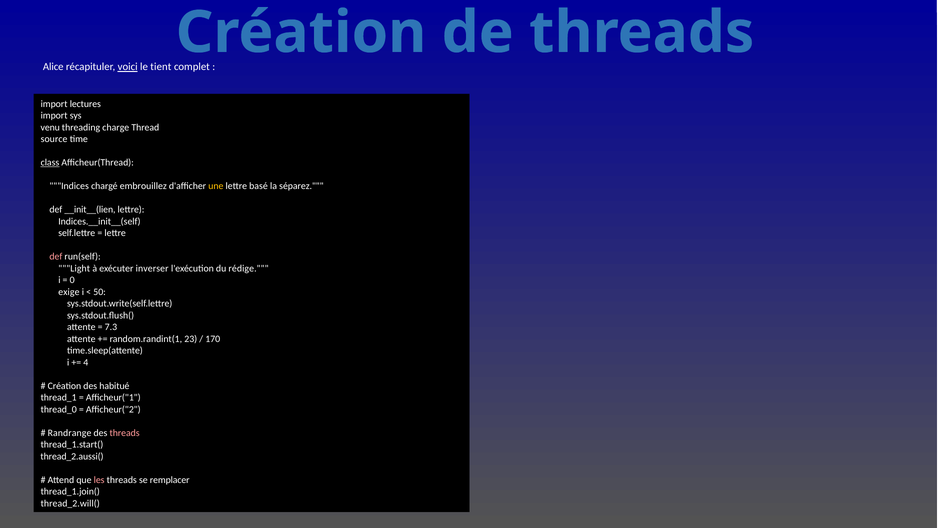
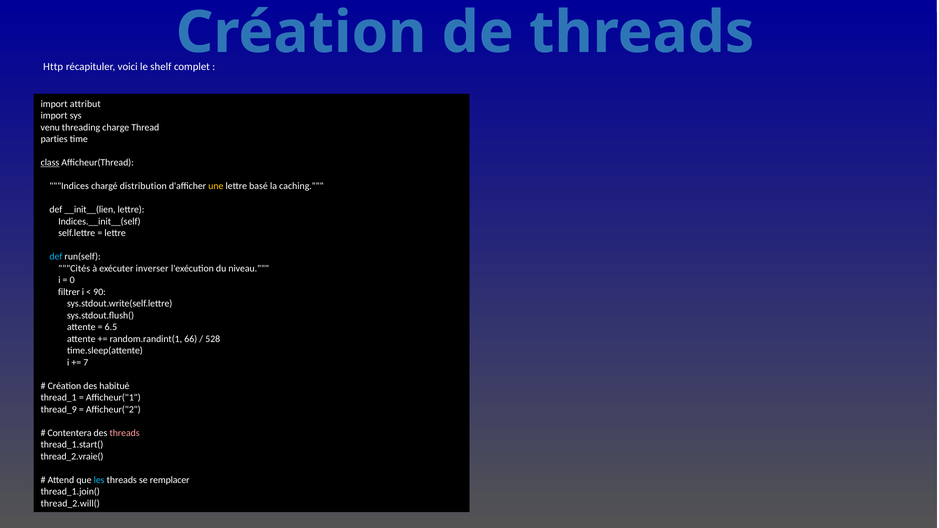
Alice: Alice -> Http (53, 67)
voici underline: present -> none (128, 67)
tient: tient -> shelf (161, 67)
lectures: lectures -> attribut (85, 104)
source: source -> parties (54, 139)
embrouillez: embrouillez -> distribution (143, 186)
séparez: séparez -> caching (301, 186)
def colour: pink -> light blue (56, 257)
Light: Light -> Cités (74, 268)
rédige: rédige -> niveau (249, 268)
exige: exige -> filtrer (69, 292)
50: 50 -> 90 (100, 292)
7.3: 7.3 -> 6.5 (111, 327)
23: 23 -> 66 (191, 339)
170: 170 -> 528 (213, 339)
4: 4 -> 7 (86, 362)
thread_0: thread_0 -> thread_9 (59, 410)
Randrange: Randrange -> Contentera (70, 433)
thread_2.aussi(: thread_2.aussi( -> thread_2.vraie( (72, 457)
les colour: pink -> light blue (99, 480)
